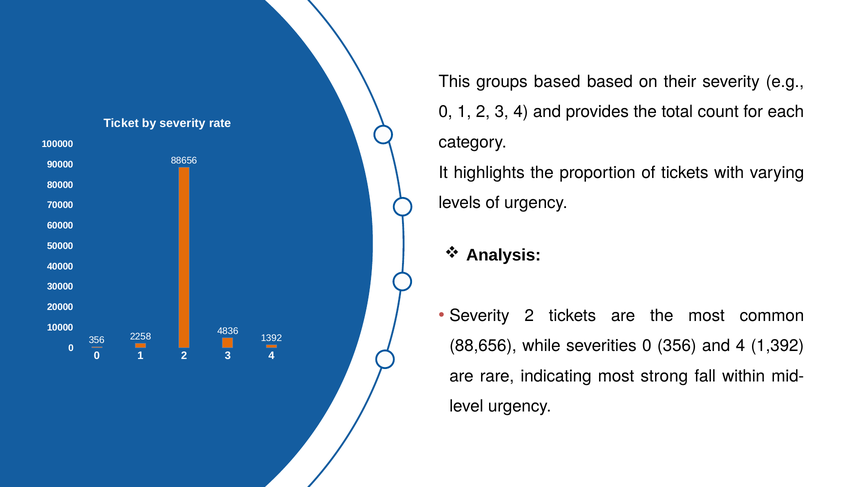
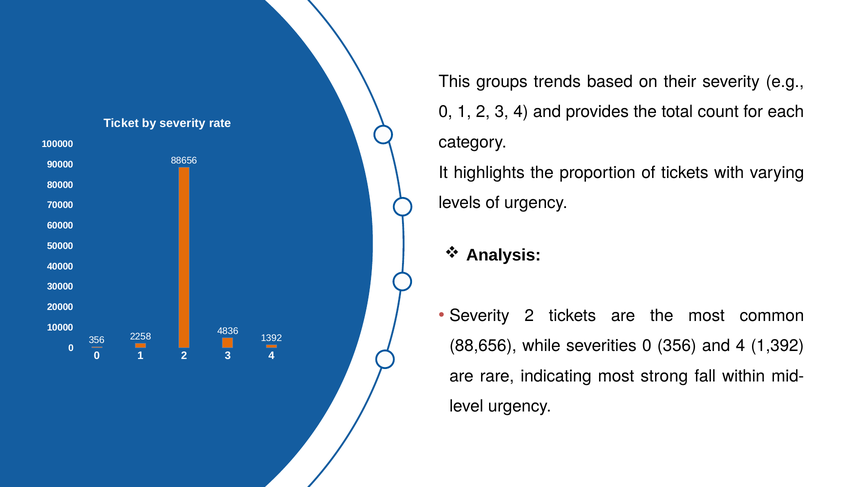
groups based: based -> trends (557, 82)
